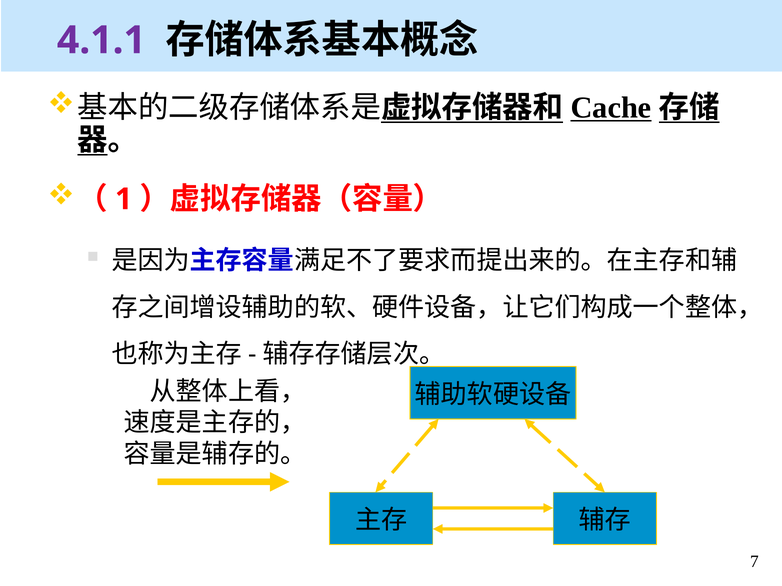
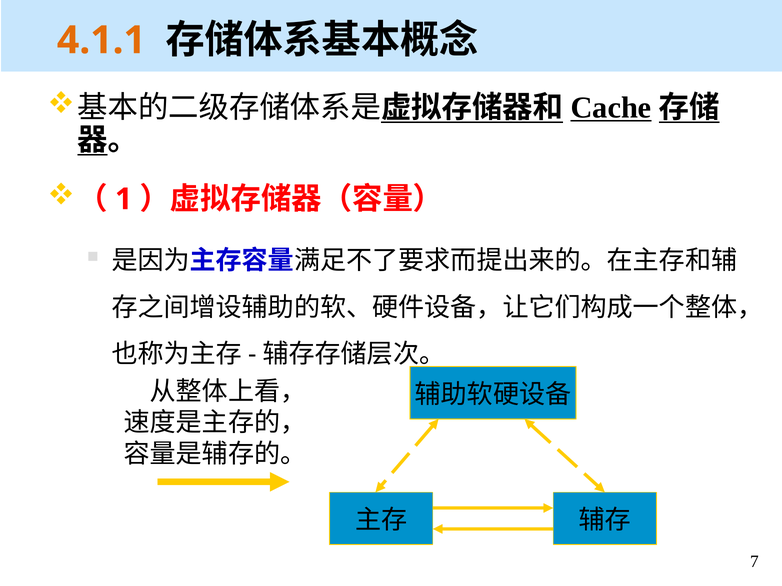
4.1.1 colour: purple -> orange (101, 40)
